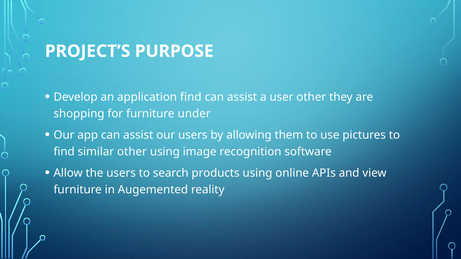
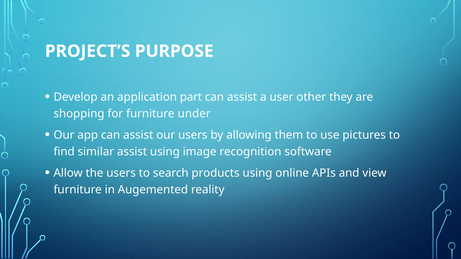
application find: find -> part (191, 97)
similar other: other -> assist (132, 152)
